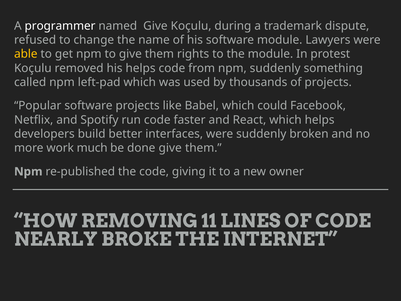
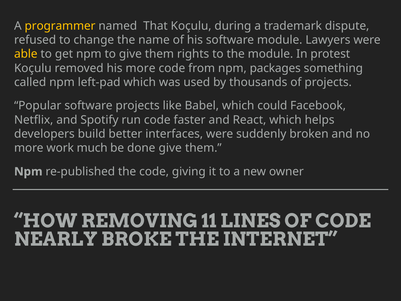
programmer colour: white -> yellow (60, 26)
named Give: Give -> That (155, 26)
his helps: helps -> more (141, 68)
npm suddenly: suddenly -> packages (275, 68)
